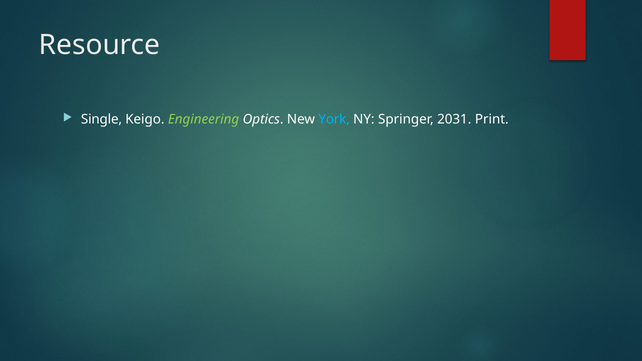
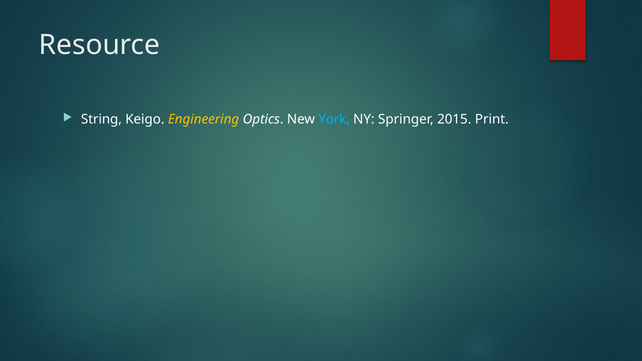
Single: Single -> String (101, 119)
Engineering colour: light green -> yellow (204, 119)
2031: 2031 -> 2015 (454, 119)
